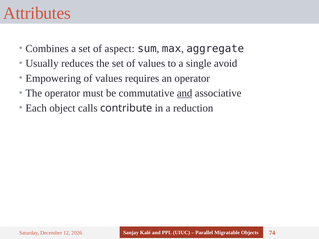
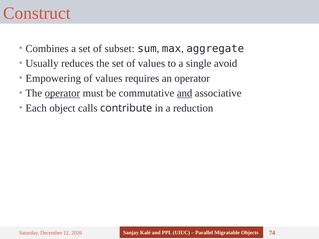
Attributes: Attributes -> Construct (37, 13)
aspect: aspect -> subset (120, 49)
operator underline: none -> present (62, 93)
